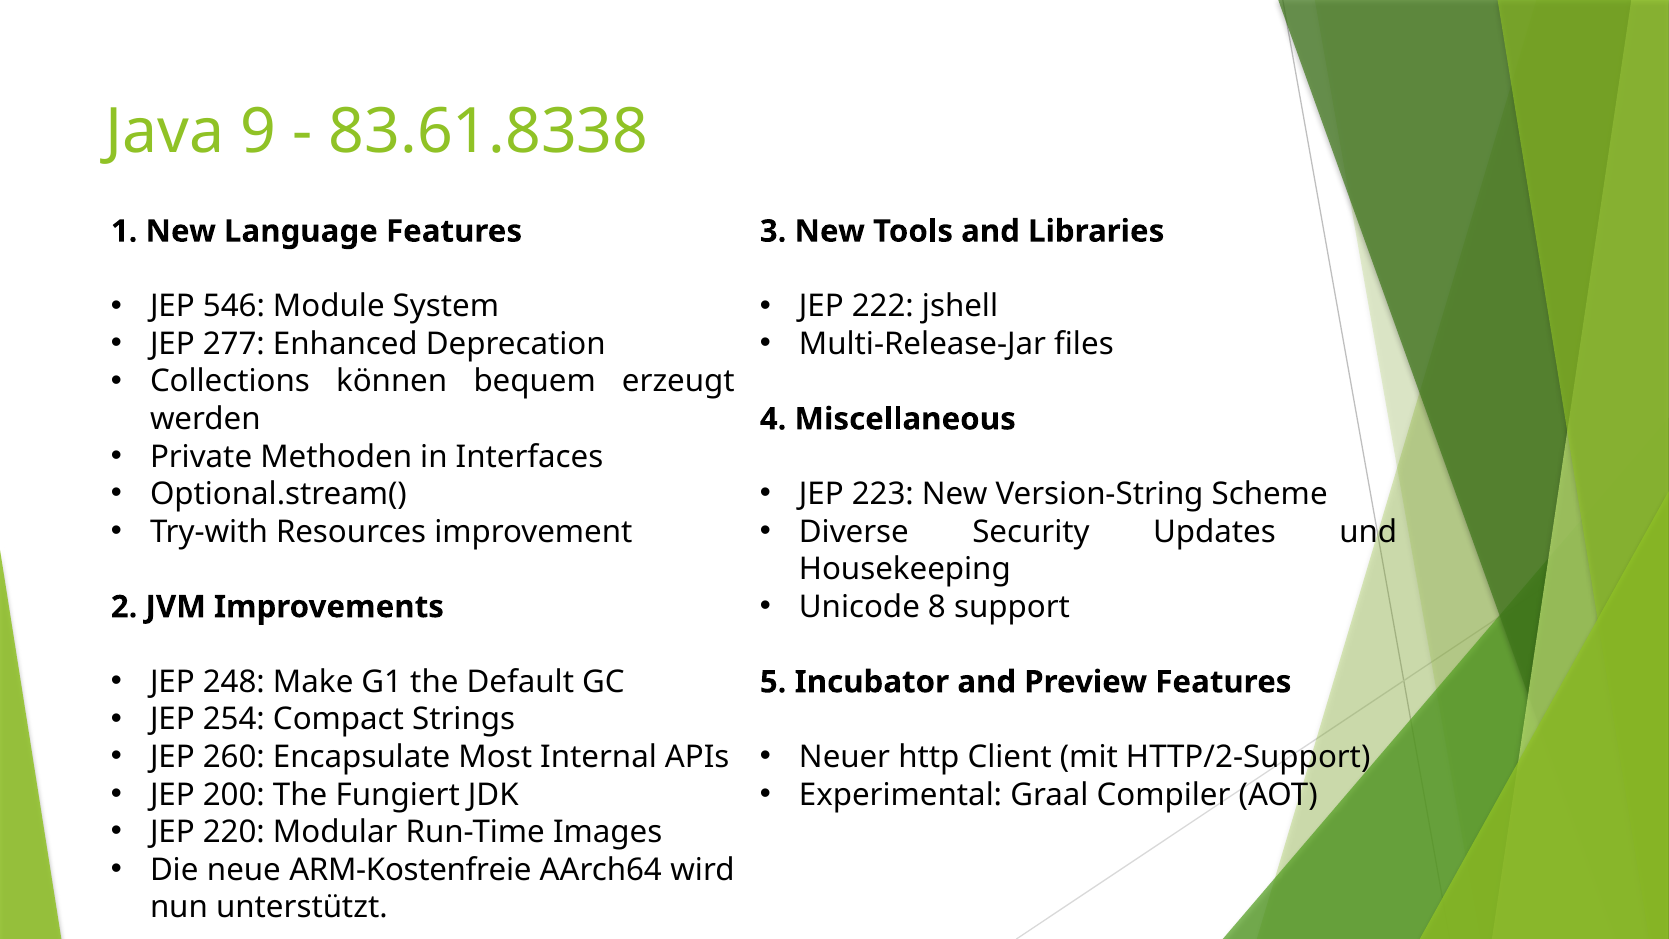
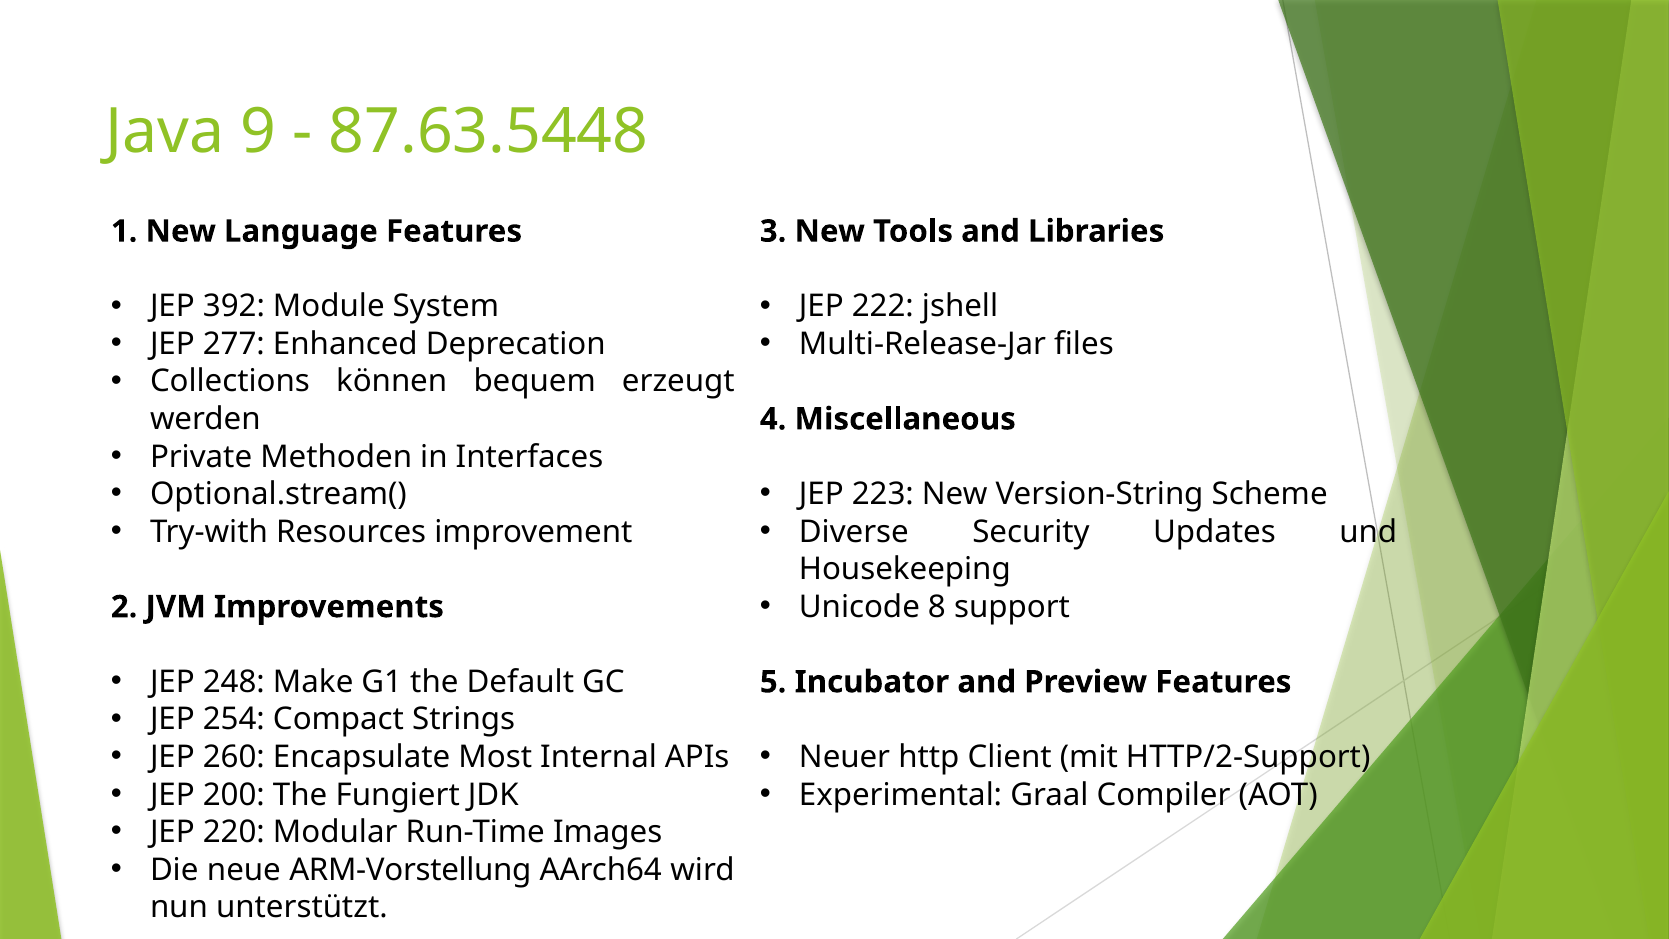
83.61.8338: 83.61.8338 -> 87.63.5448 (489, 132)
546: 546 -> 392 (234, 306)
ARM-Kostenfreie: ARM-Kostenfreie -> ARM-Vorstellung (410, 870)
